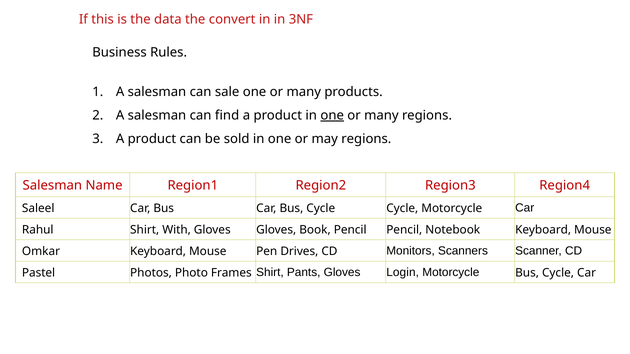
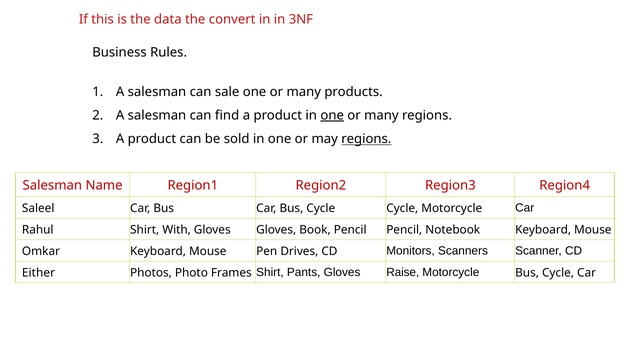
regions underline: none -> present (366, 139)
Pastel: Pastel -> Either (39, 273)
Login: Login -> Raise (403, 273)
